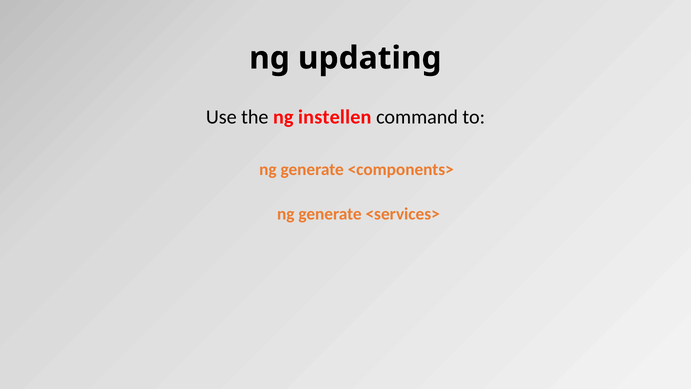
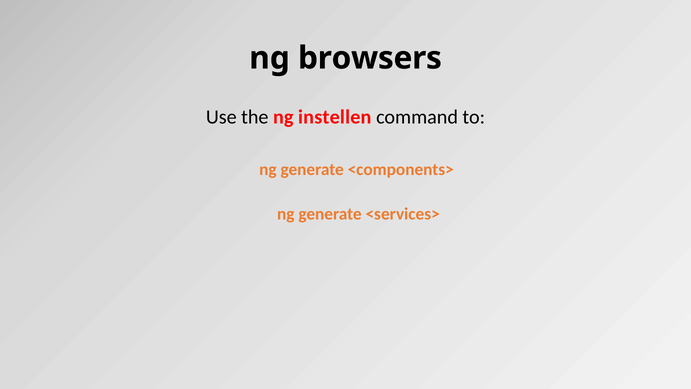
updating: updating -> browsers (370, 58)
